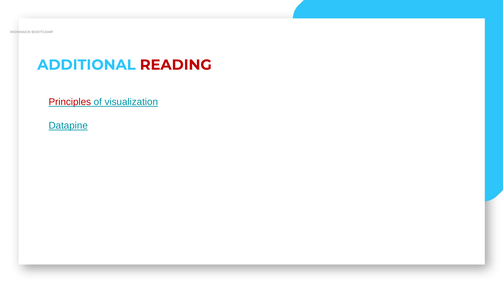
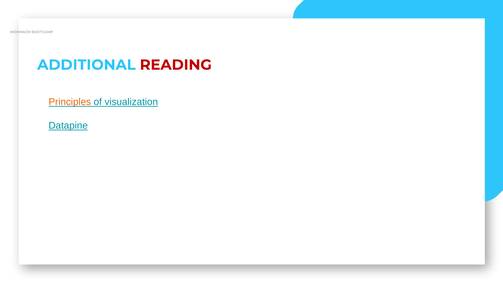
Principles colour: red -> orange (70, 102)
